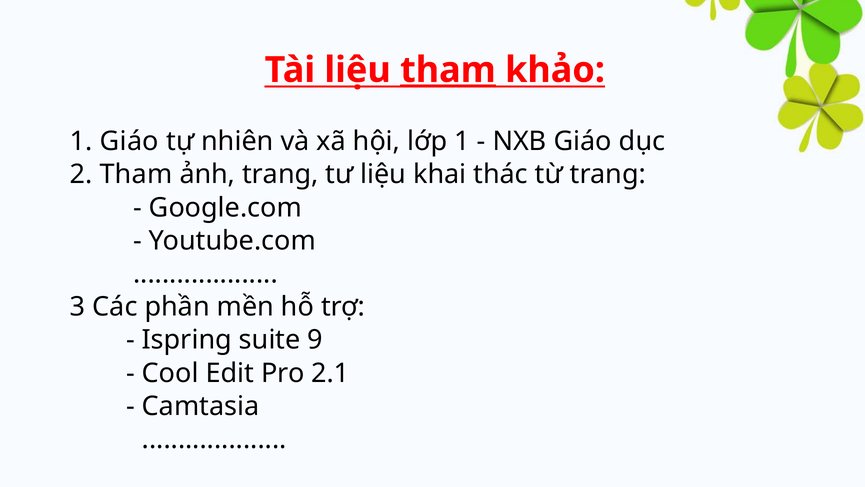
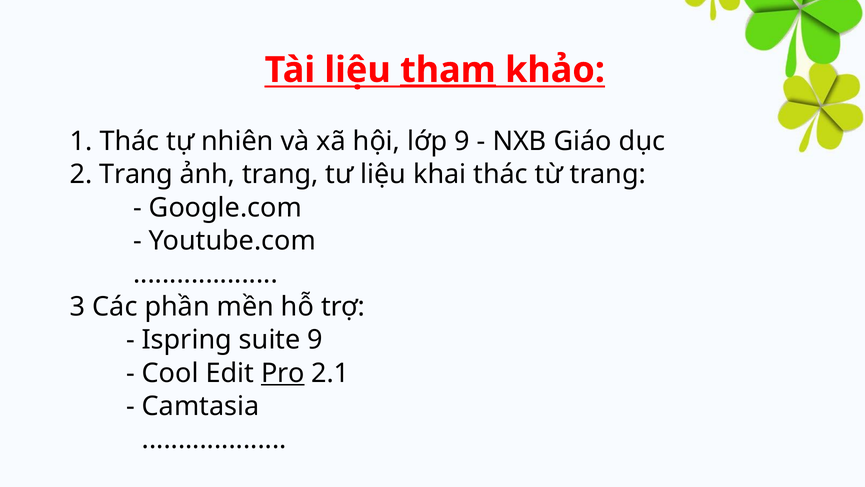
1 Giáo: Giáo -> Thác (130, 141)
lớp 1: 1 -> 9 (462, 141)
2 Tham: Tham -> Trang (136, 174)
Pro underline: none -> present (283, 373)
